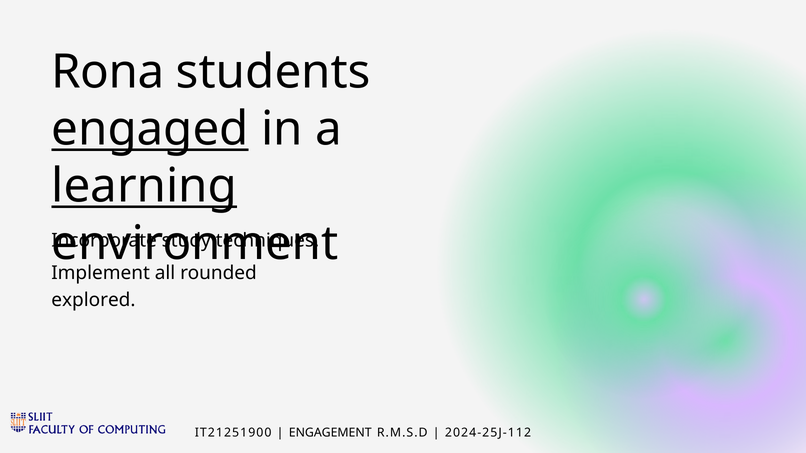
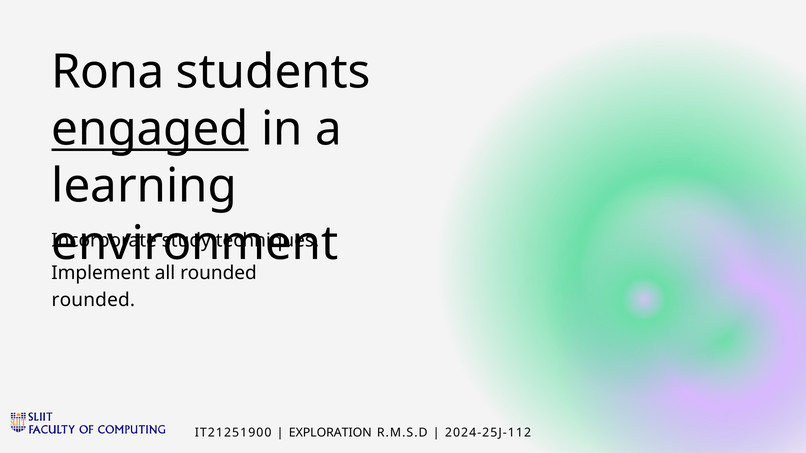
learning underline: present -> none (144, 186)
explored: explored -> rounded (93, 300)
ENGAGEMENT: ENGAGEMENT -> EXPLORATION (330, 433)
